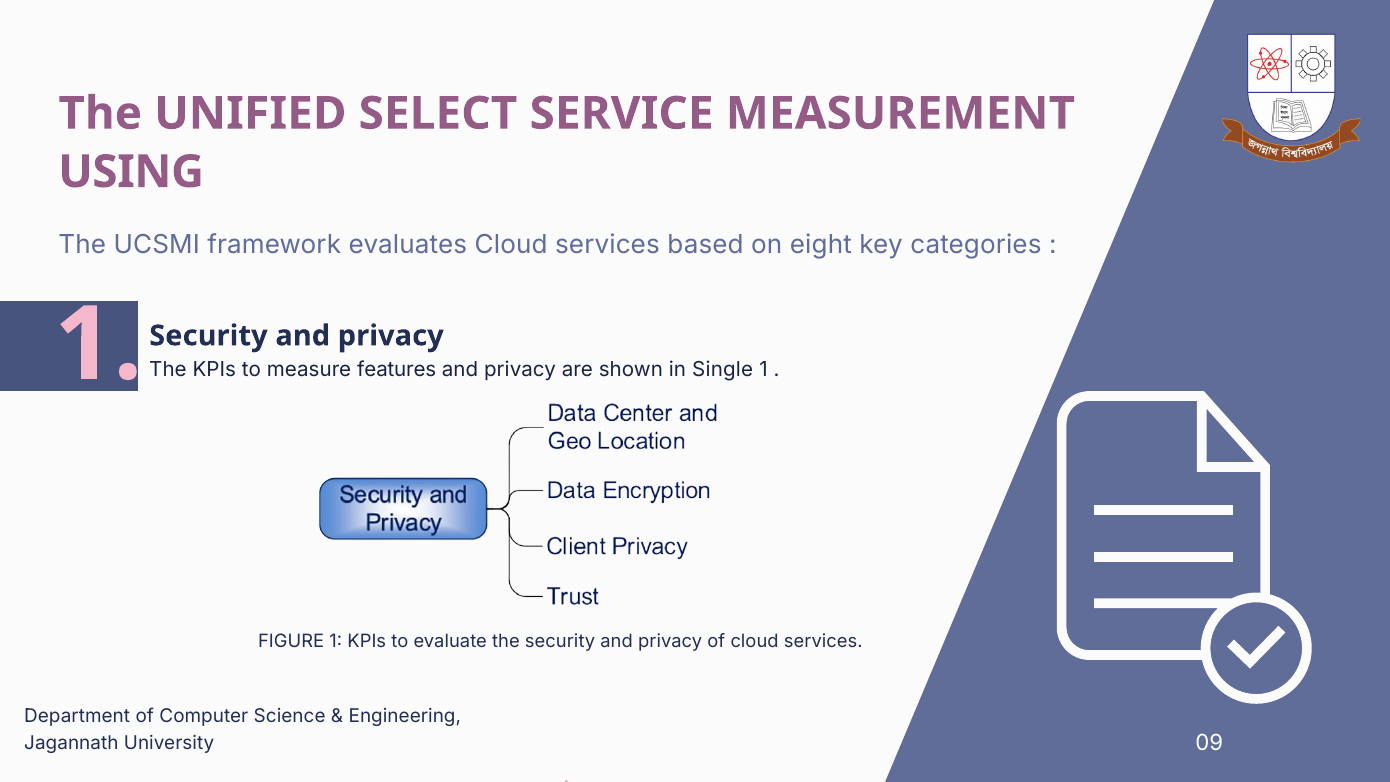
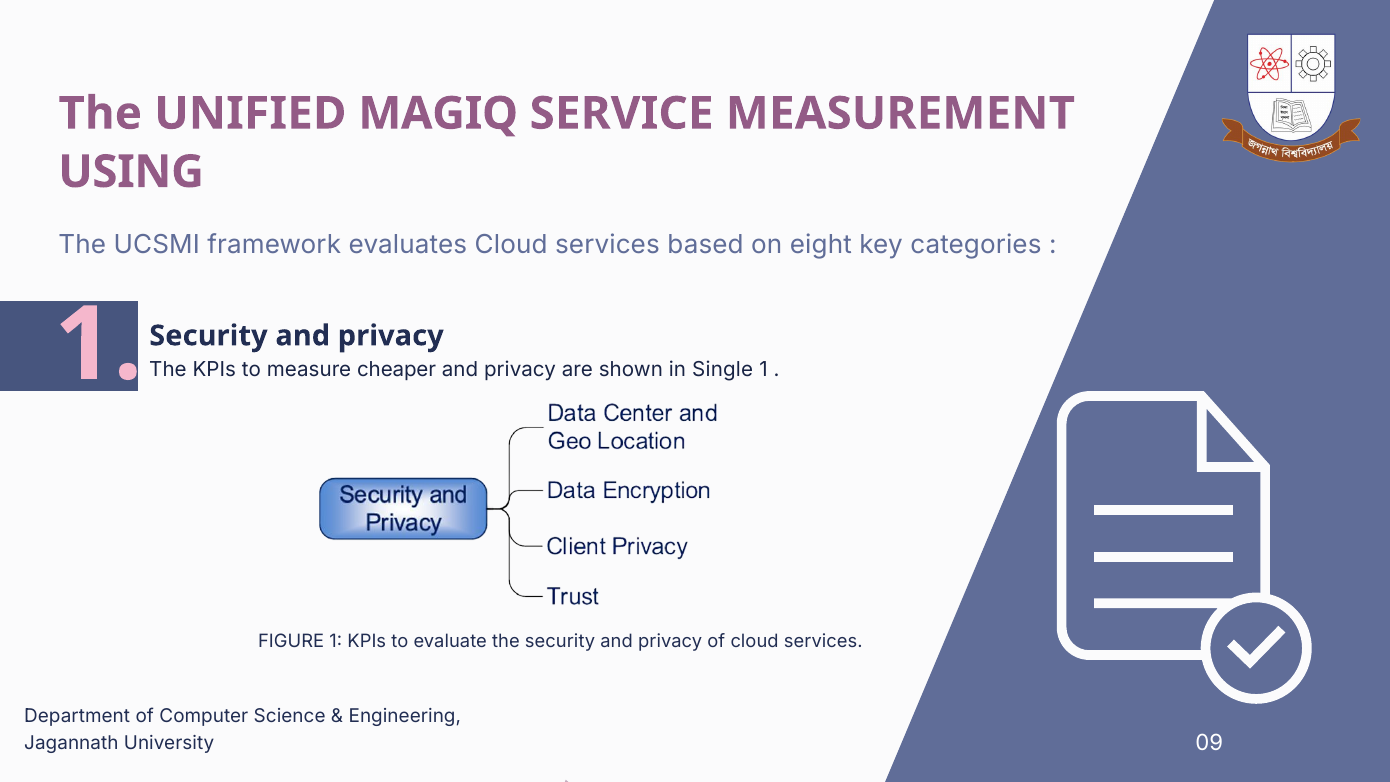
SELECT: SELECT -> MAGIQ (438, 114)
features: features -> cheaper (397, 370)
